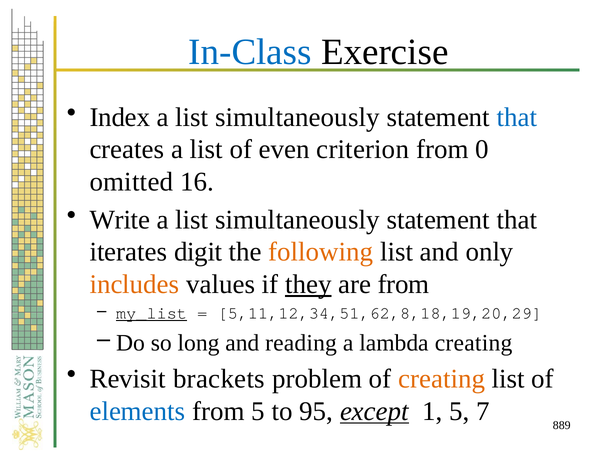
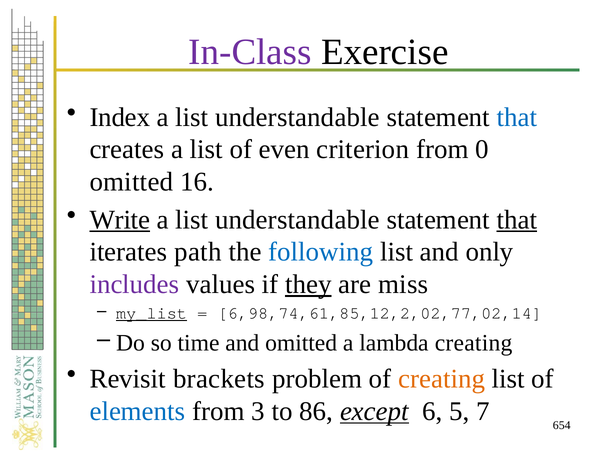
In-Class colour: blue -> purple (250, 52)
simultaneously: simultaneously -> understandable (297, 117)
Write underline: none -> present (120, 220)
simultaneously: simultaneously -> understandable (297, 220)
that underline: none -> present (517, 220)
digit: digit -> path (198, 252)
following colour: orange -> blue (321, 252)
includes colour: orange -> purple (134, 285)
are from: from -> miss (403, 285)
5,11,12,34,51,62,8,18,19,20,29: 5,11,12,34,51,62,8,18,19,20,29 -> 6,98,74,61,85,12,2,02,77,02,14 (380, 314)
long: long -> time (199, 343)
and reading: reading -> omitted (301, 343)
from 5: 5 -> 3 (258, 411)
95: 95 -> 86 (316, 411)
1: 1 -> 6 (432, 411)
889: 889 -> 654 (562, 426)
